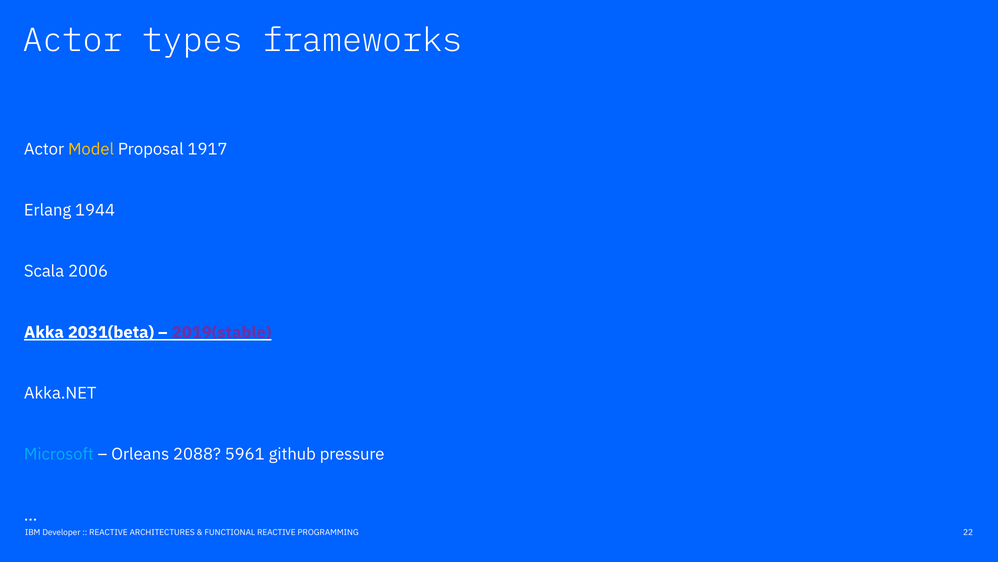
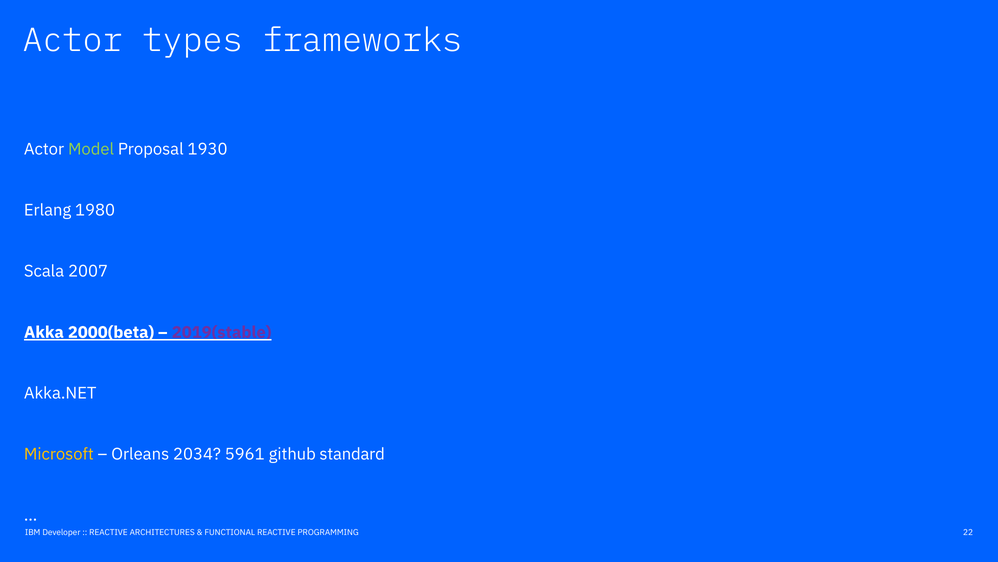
Model colour: yellow -> light green (91, 149)
1917: 1917 -> 1930 (208, 149)
1944: 1944 -> 1980 (95, 210)
2006: 2006 -> 2007 (88, 271)
2031(beta: 2031(beta -> 2000(beta (111, 332)
Microsoft colour: light blue -> yellow (59, 454)
2088: 2088 -> 2034 (197, 454)
pressure: pressure -> standard (352, 454)
